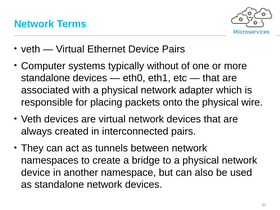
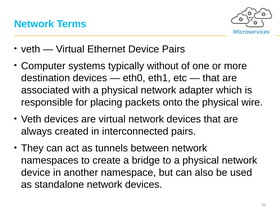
standalone: standalone -> destination (46, 78)
